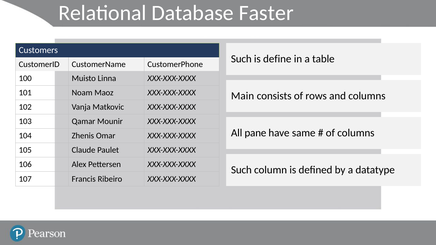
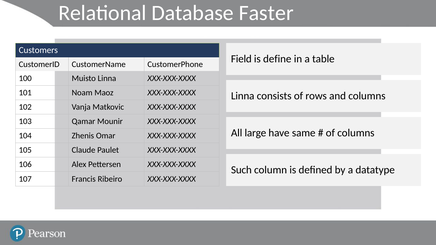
Such: Such -> Field (241, 59)
Main: Main -> Linna (243, 96)
pane: pane -> large (255, 133)
